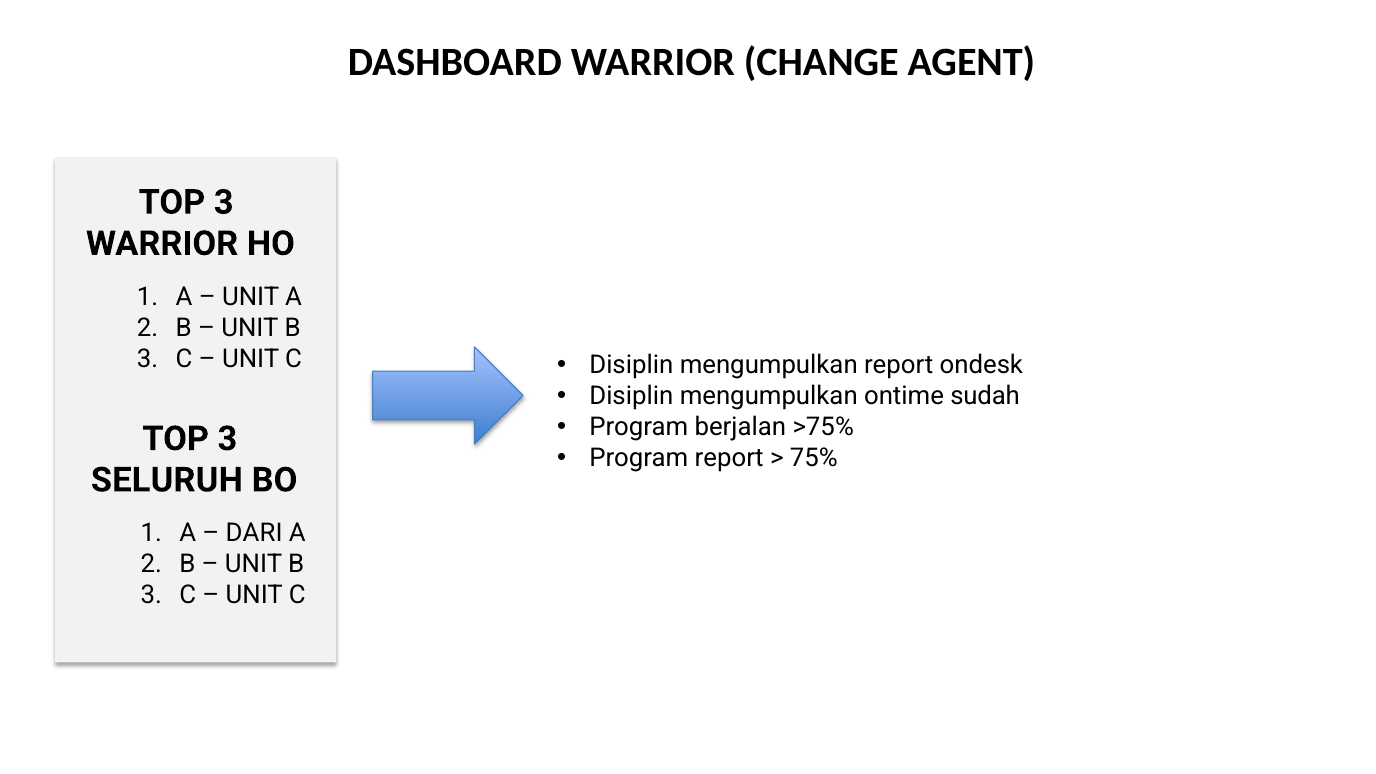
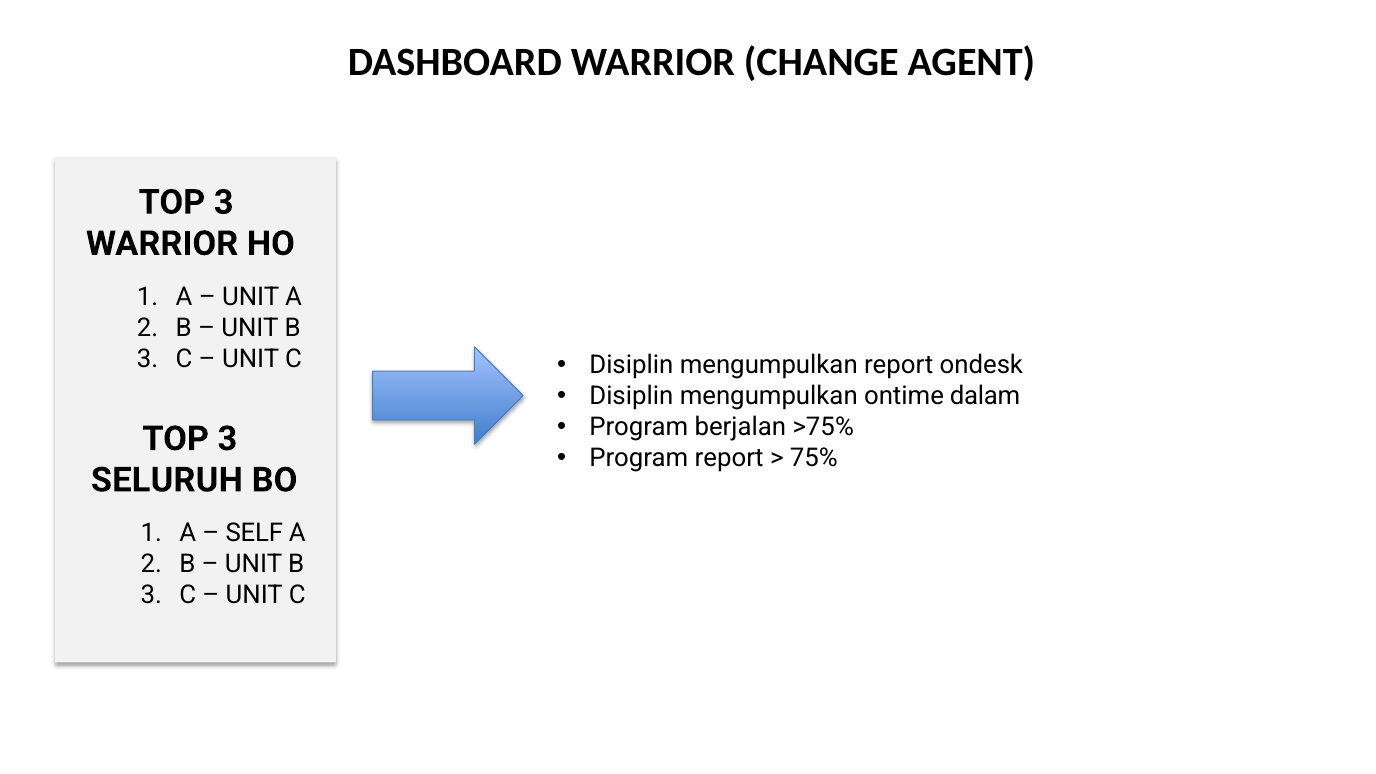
sudah: sudah -> dalam (985, 396)
DARI: DARI -> SELF (254, 533)
